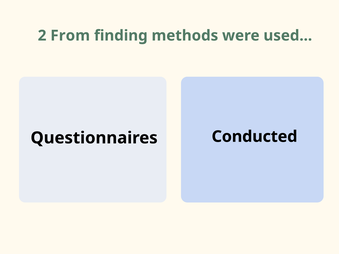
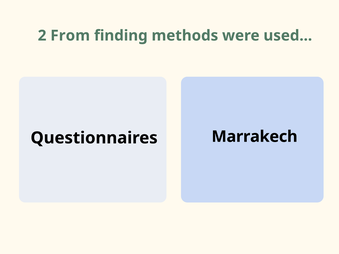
Conducted: Conducted -> Marrakech (255, 137)
